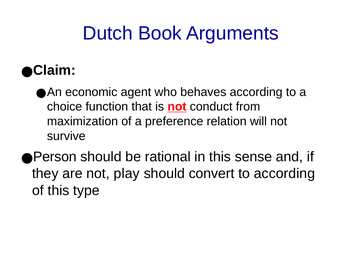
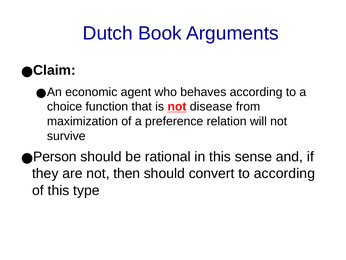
conduct: conduct -> disease (211, 106)
play: play -> then (127, 173)
